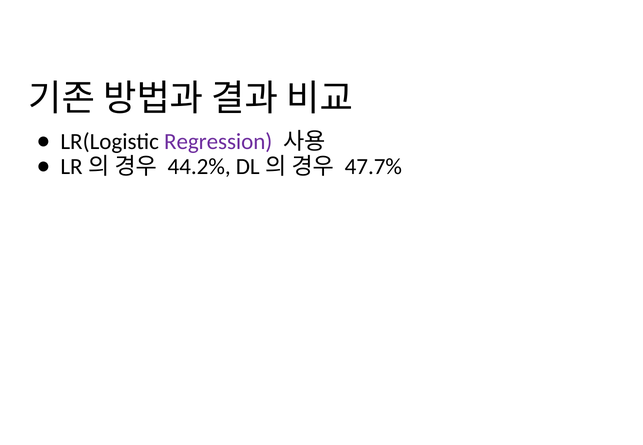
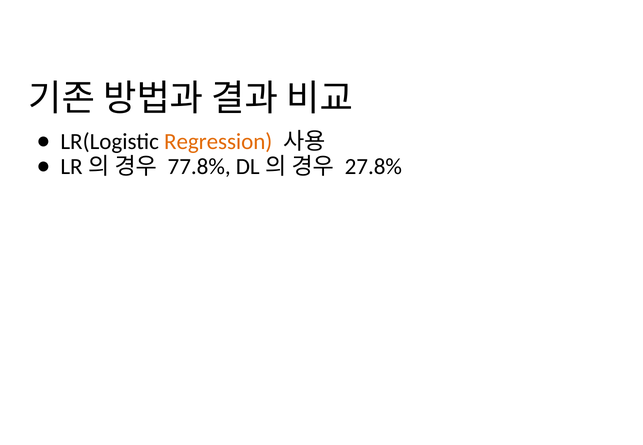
Regression colour: purple -> orange (218, 142)
44.2%: 44.2% -> 77.8% (199, 166)
47.7%: 47.7% -> 27.8% (373, 166)
